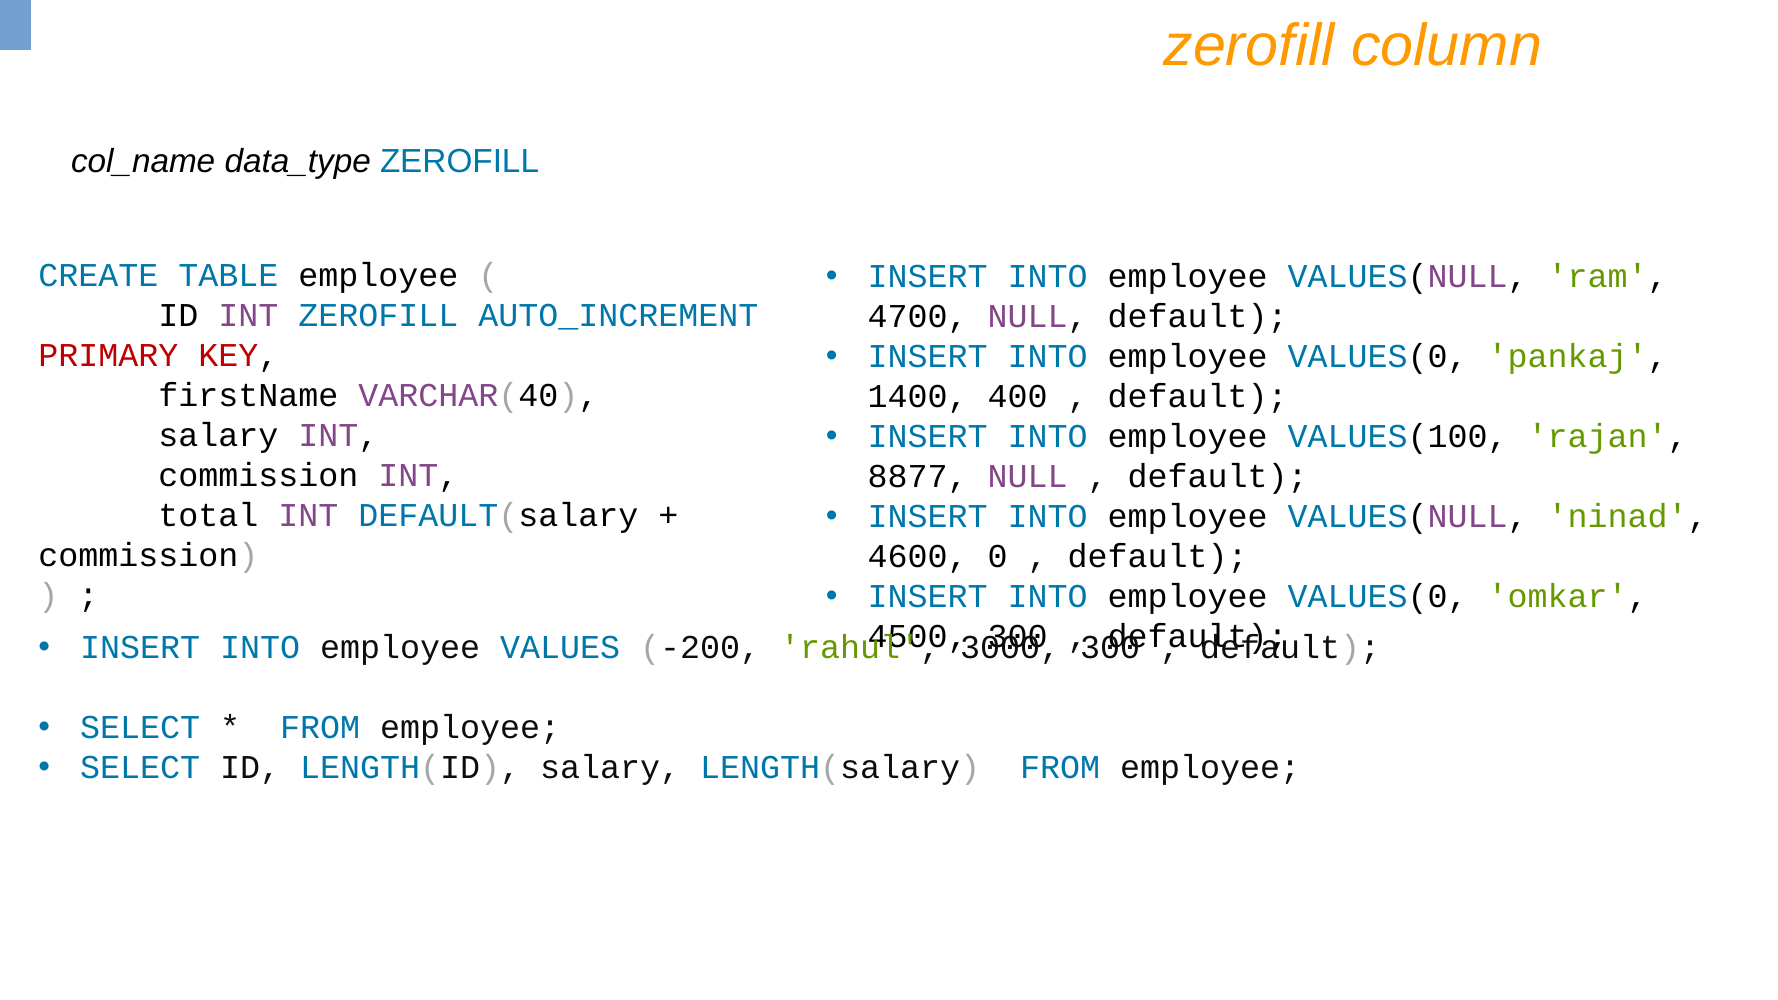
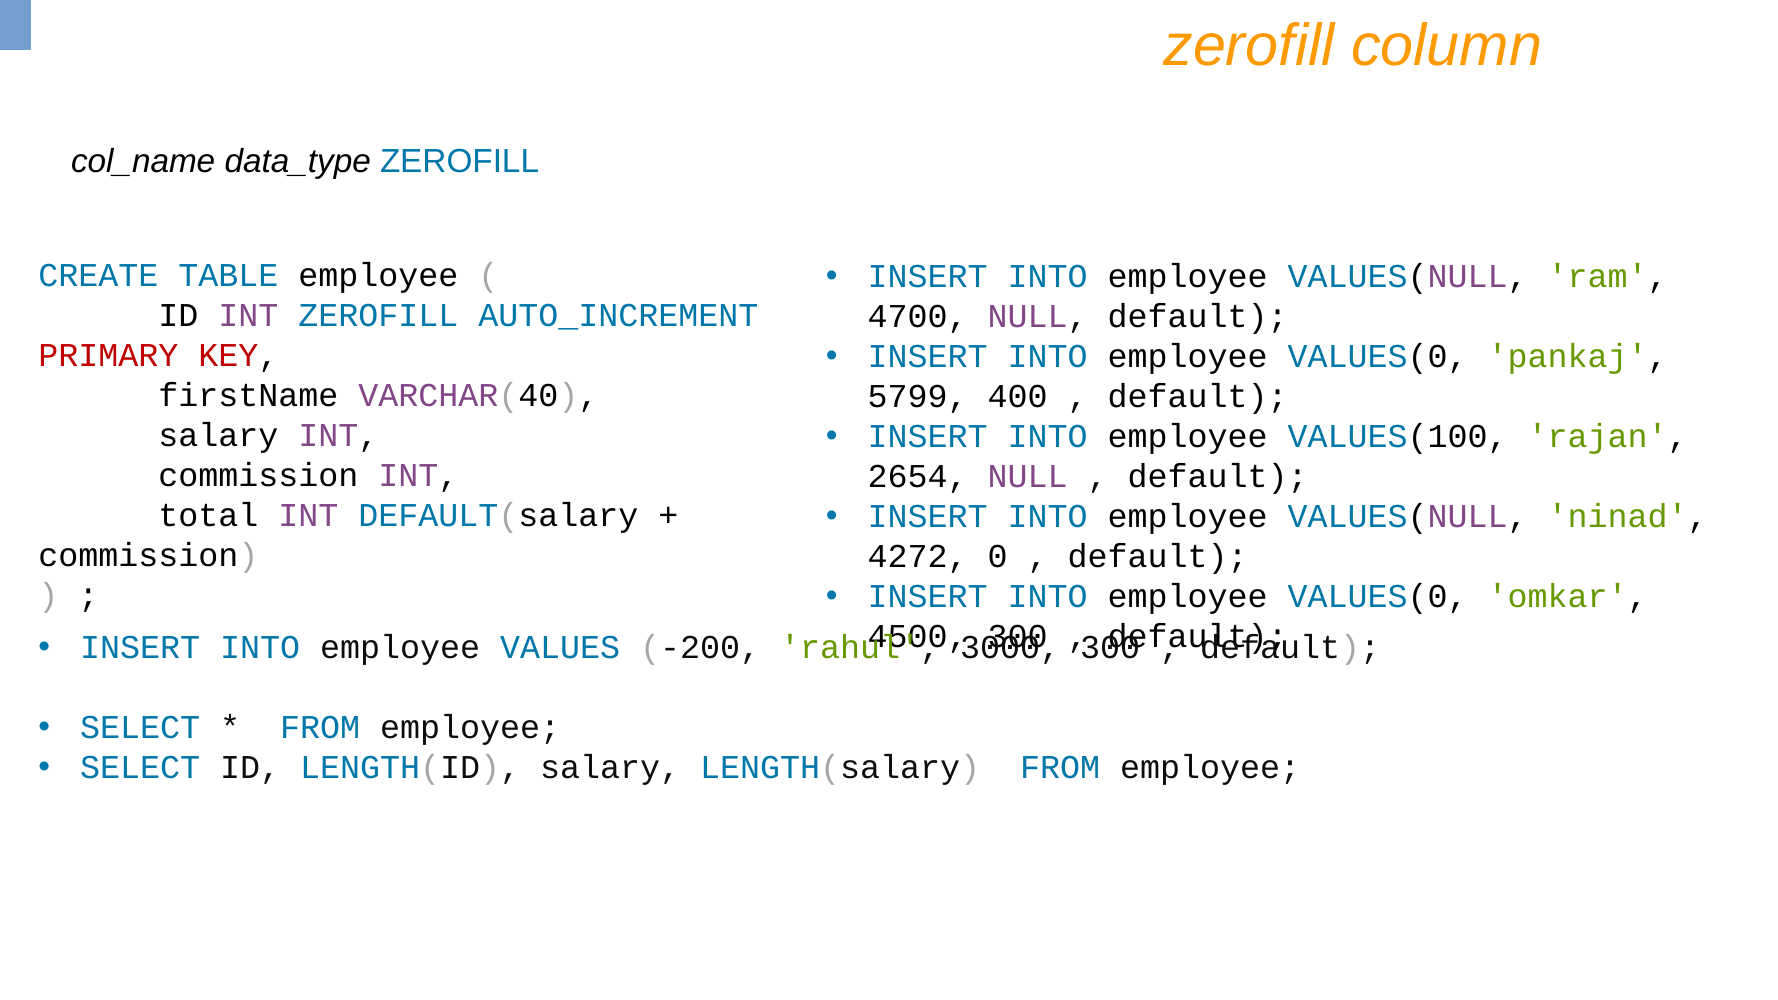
1400: 1400 -> 5799 (918, 397)
8877: 8877 -> 2654 (918, 477)
4600: 4600 -> 4272 (918, 557)
